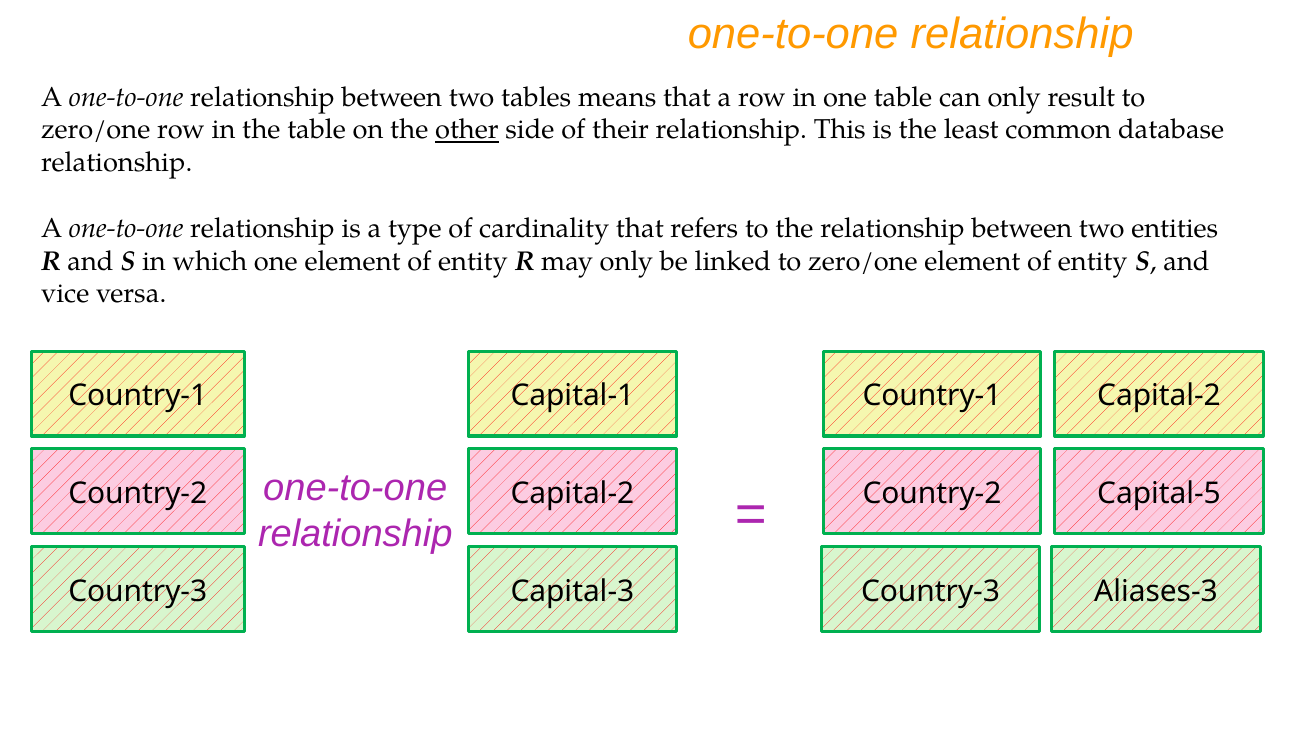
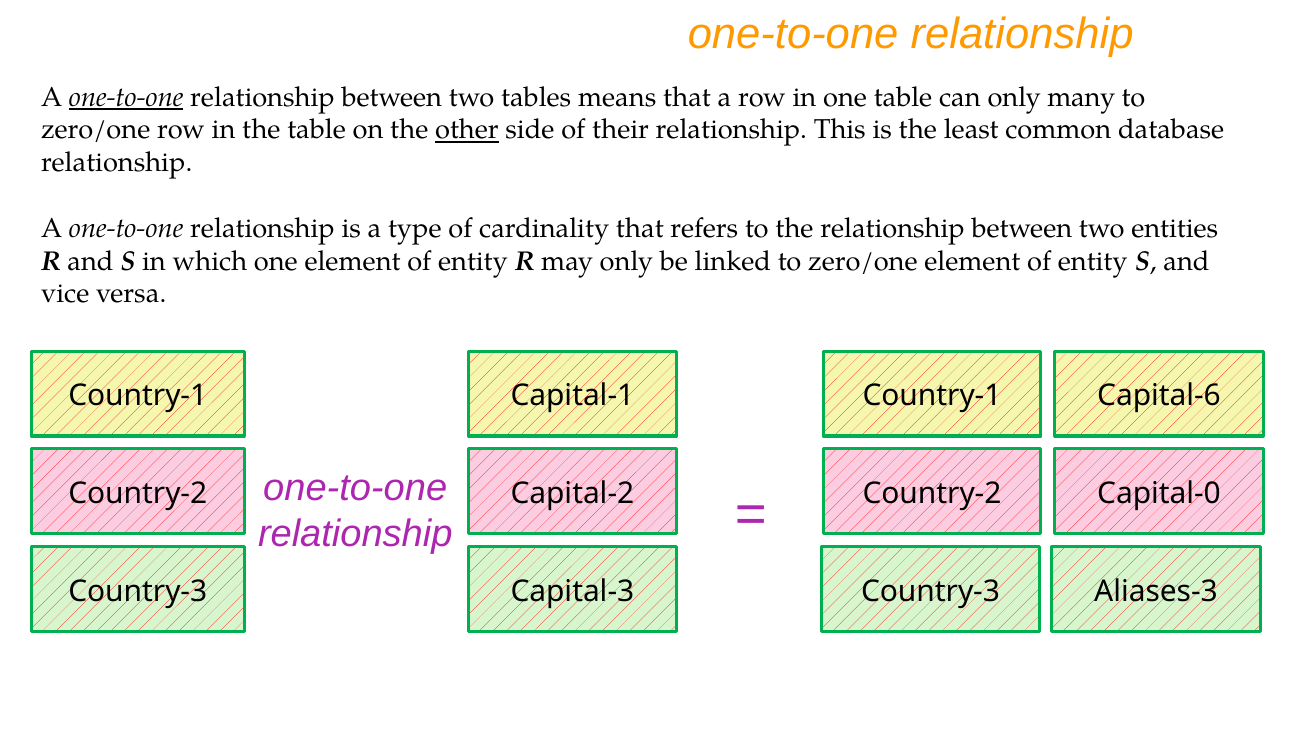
one-to-one underline: none -> present (126, 97)
result: result -> many (1081, 97)
Capital-2: Capital-2 -> Capital-6 (1159, 396)
Capital-5: Capital-5 -> Capital-0 (1159, 494)
